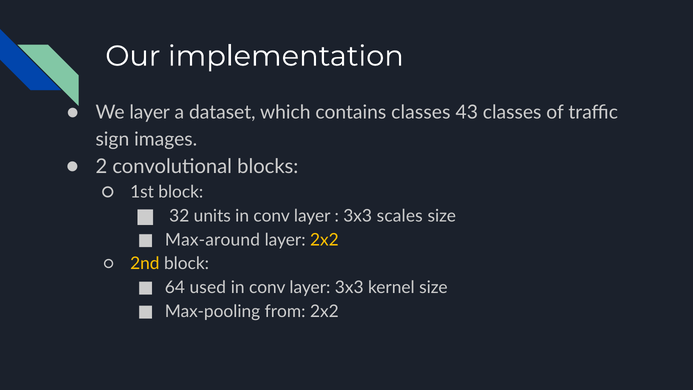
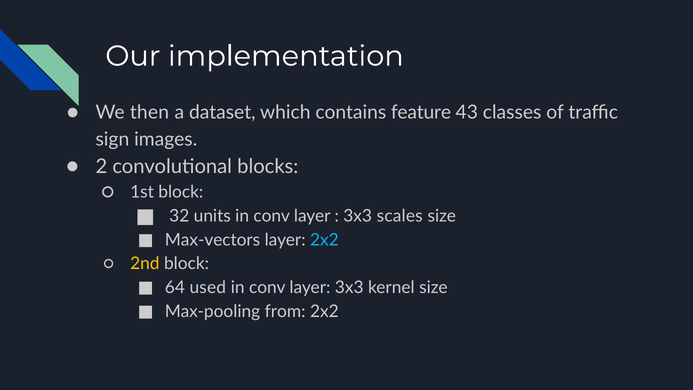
We layer: layer -> then (149, 113)
contains classes: classes -> feature (421, 113)
Max-around: Max-around -> Max-vectors (213, 240)
2x2 colour: yellow -> light blue (324, 240)
